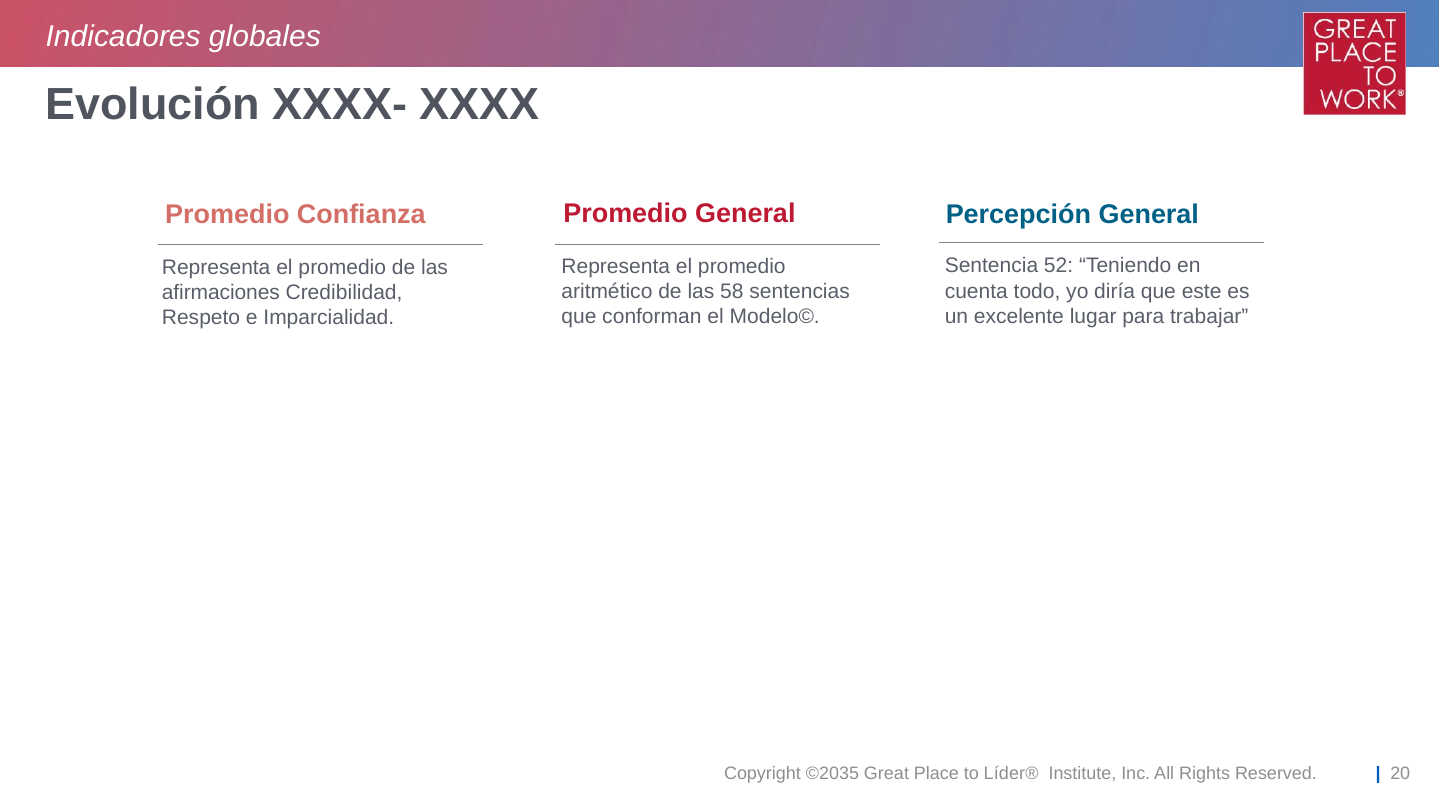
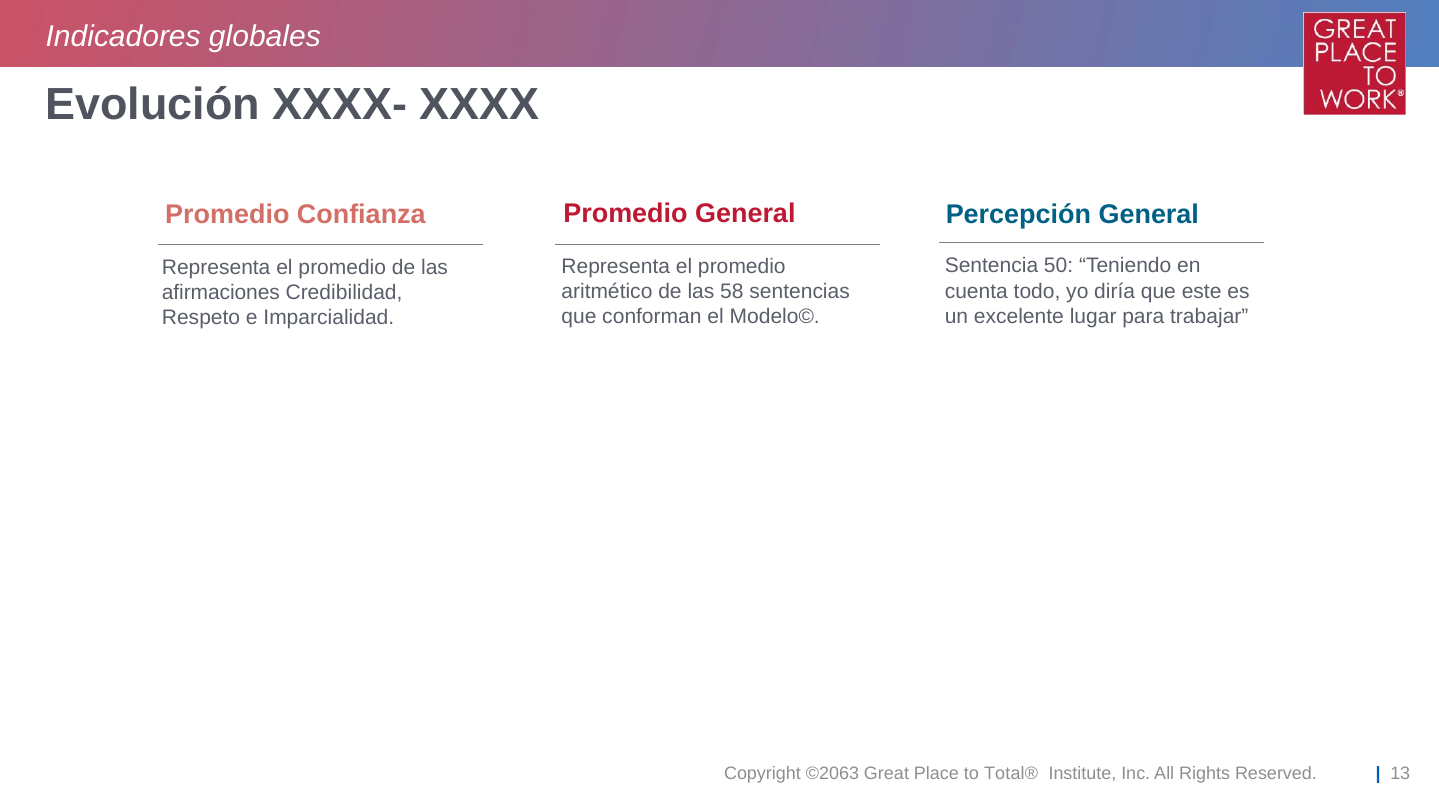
52: 52 -> 50 (1059, 266)
©2035: ©2035 -> ©2063 (832, 773)
Líder®: Líder® -> Total® (1011, 773)
20: 20 -> 13 (1400, 773)
